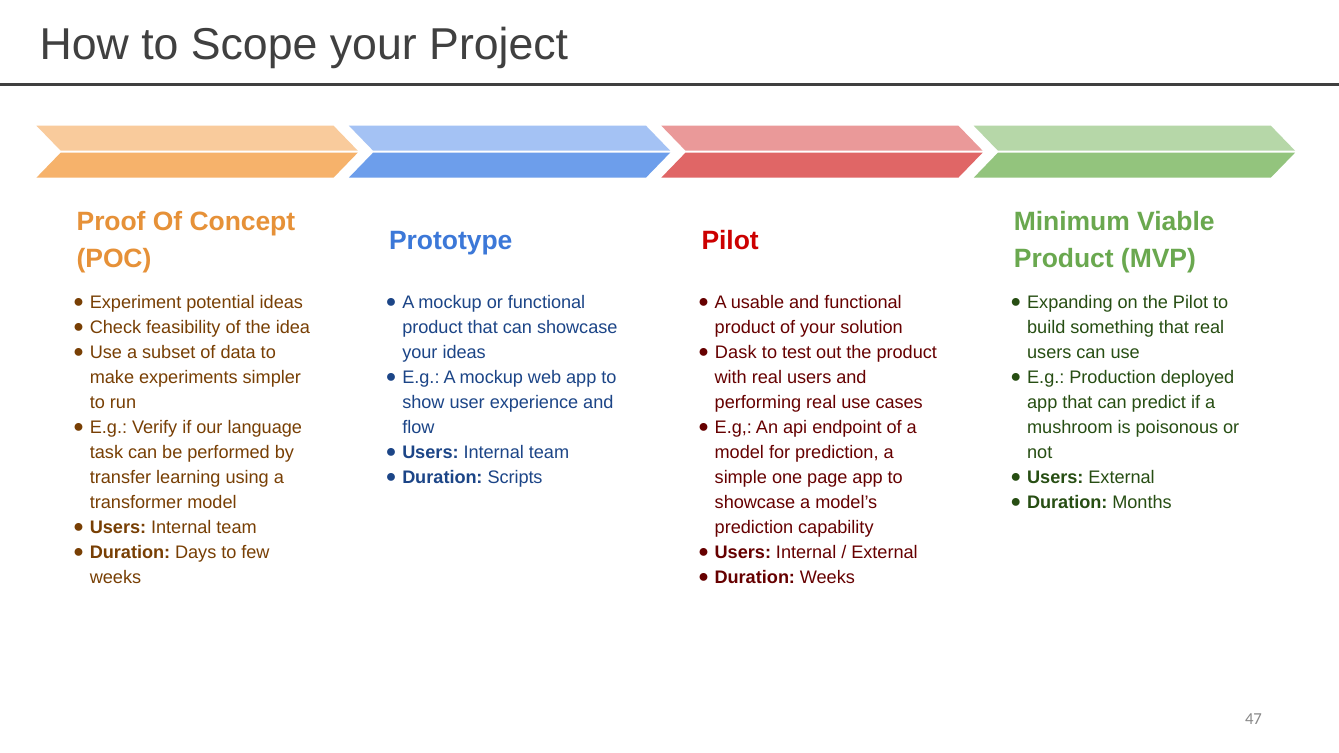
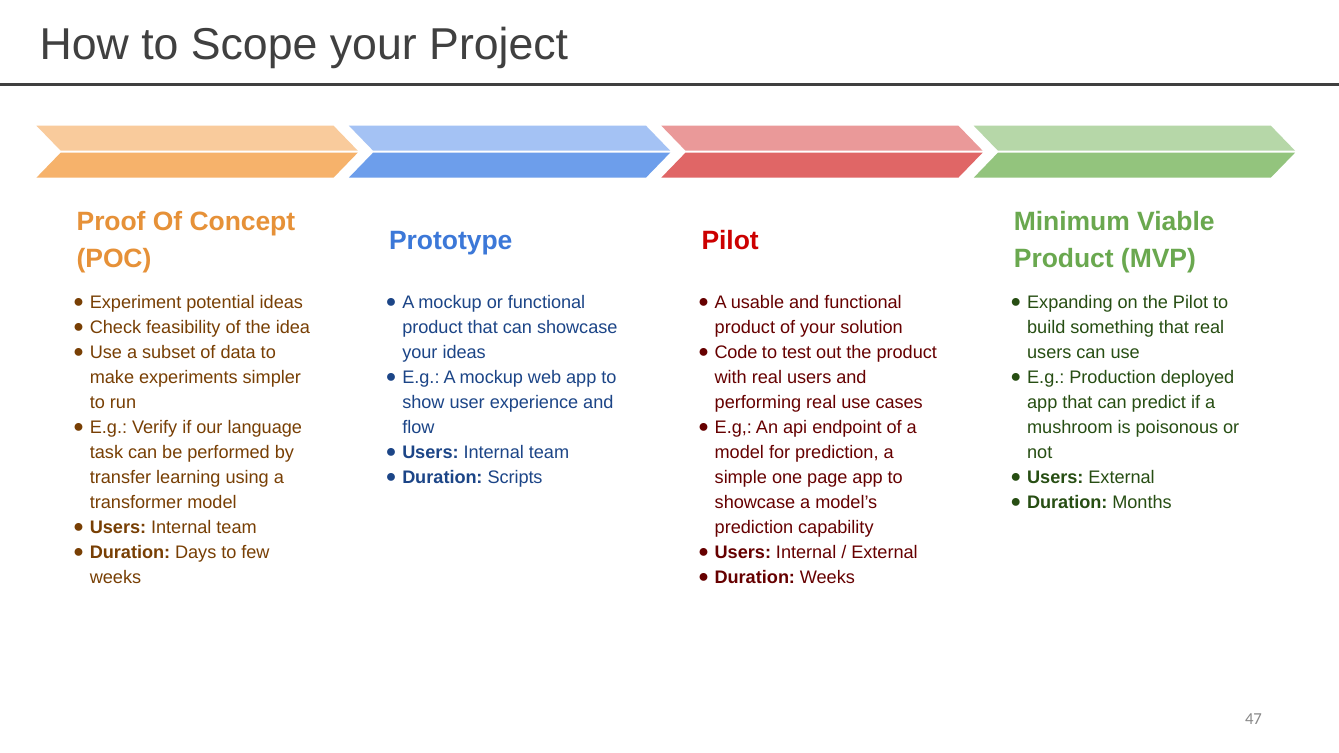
Dask: Dask -> Code (736, 352)
